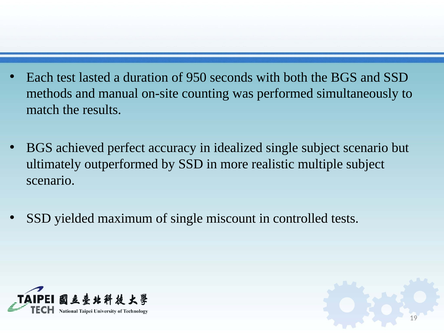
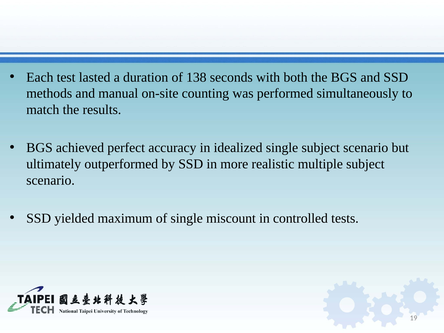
950: 950 -> 138 (196, 77)
